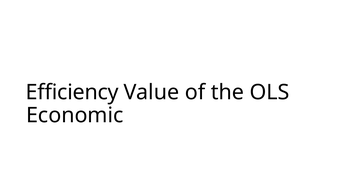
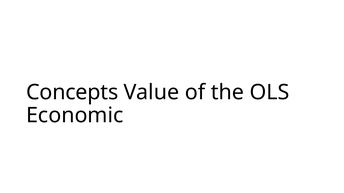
Efficiency: Efficiency -> Concepts (72, 92)
